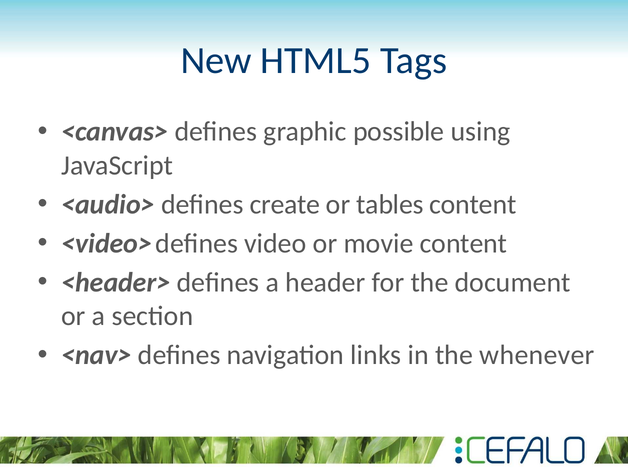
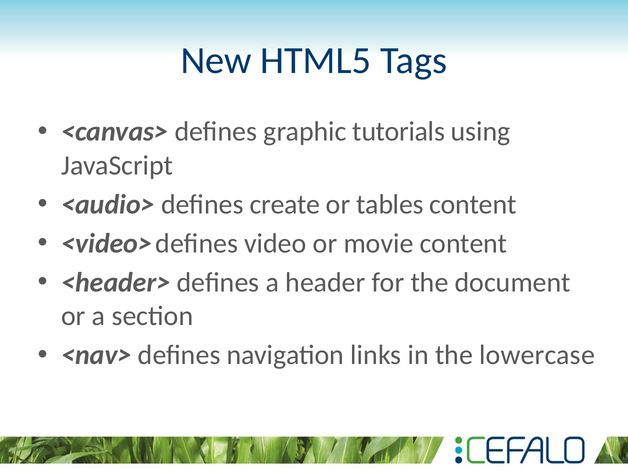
possible: possible -> tutorials (399, 132)
whenever: whenever -> lowercase (537, 355)
